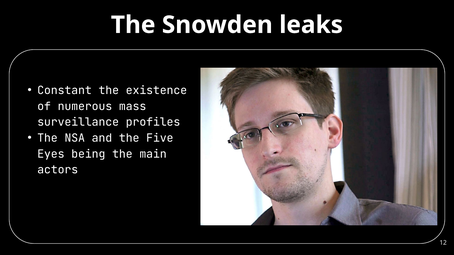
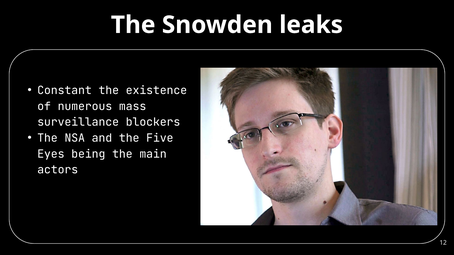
profiles: profiles -> blockers (153, 122)
